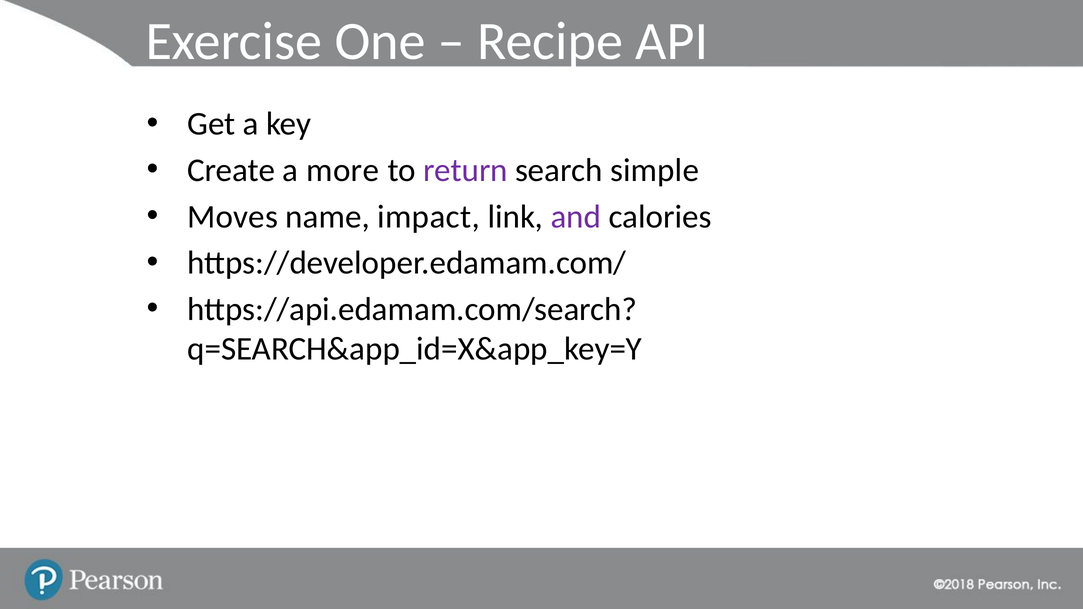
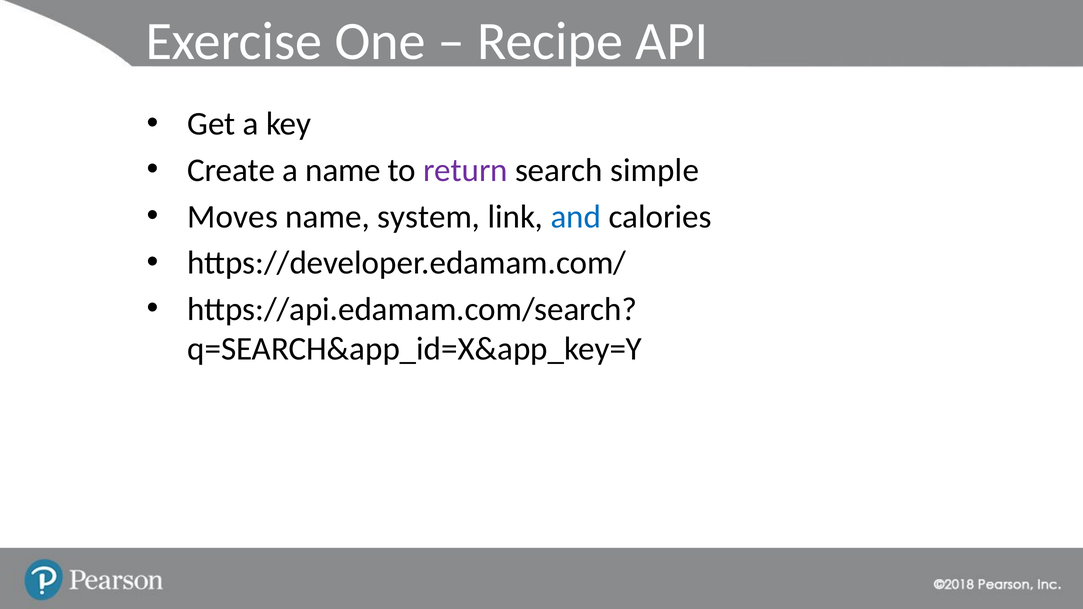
a more: more -> name (343, 170)
impact: impact -> system (429, 217)
and colour: purple -> blue (576, 217)
